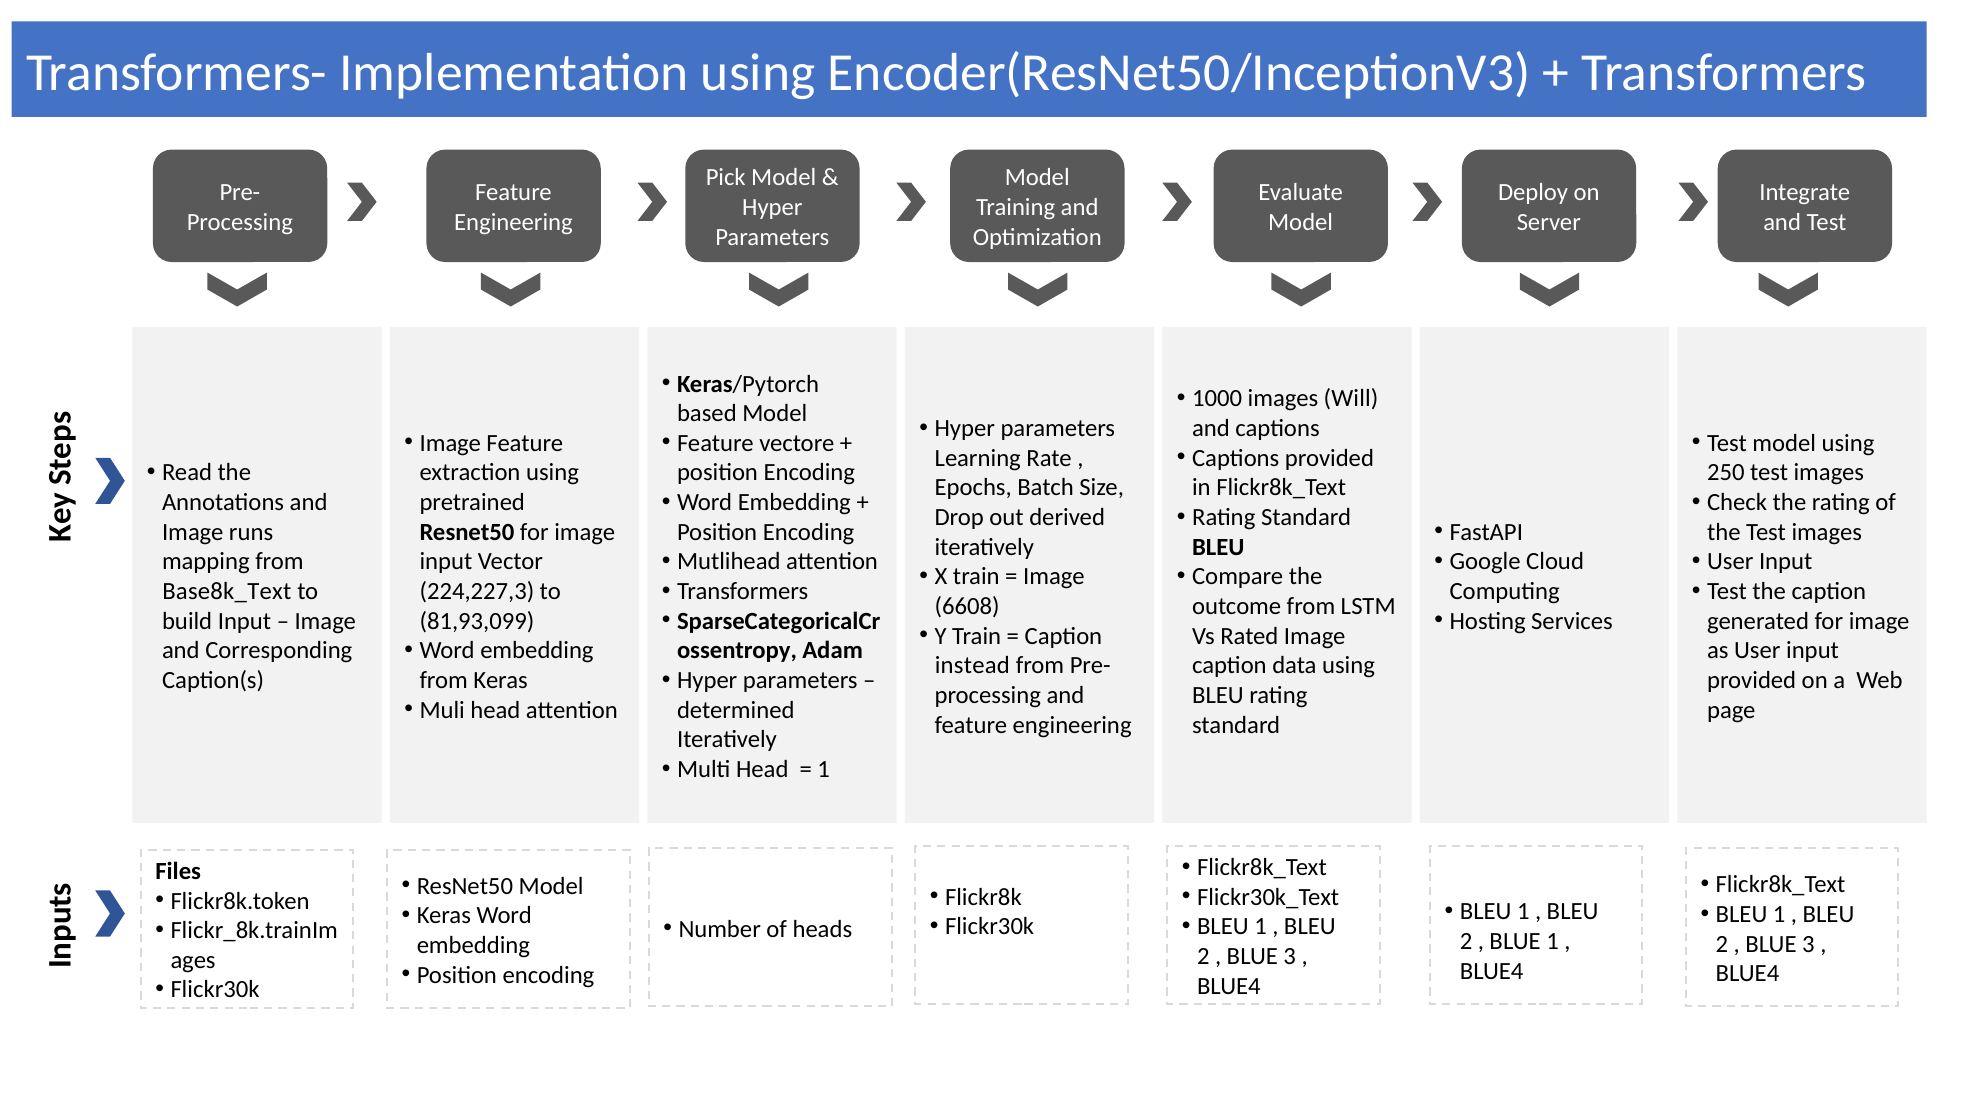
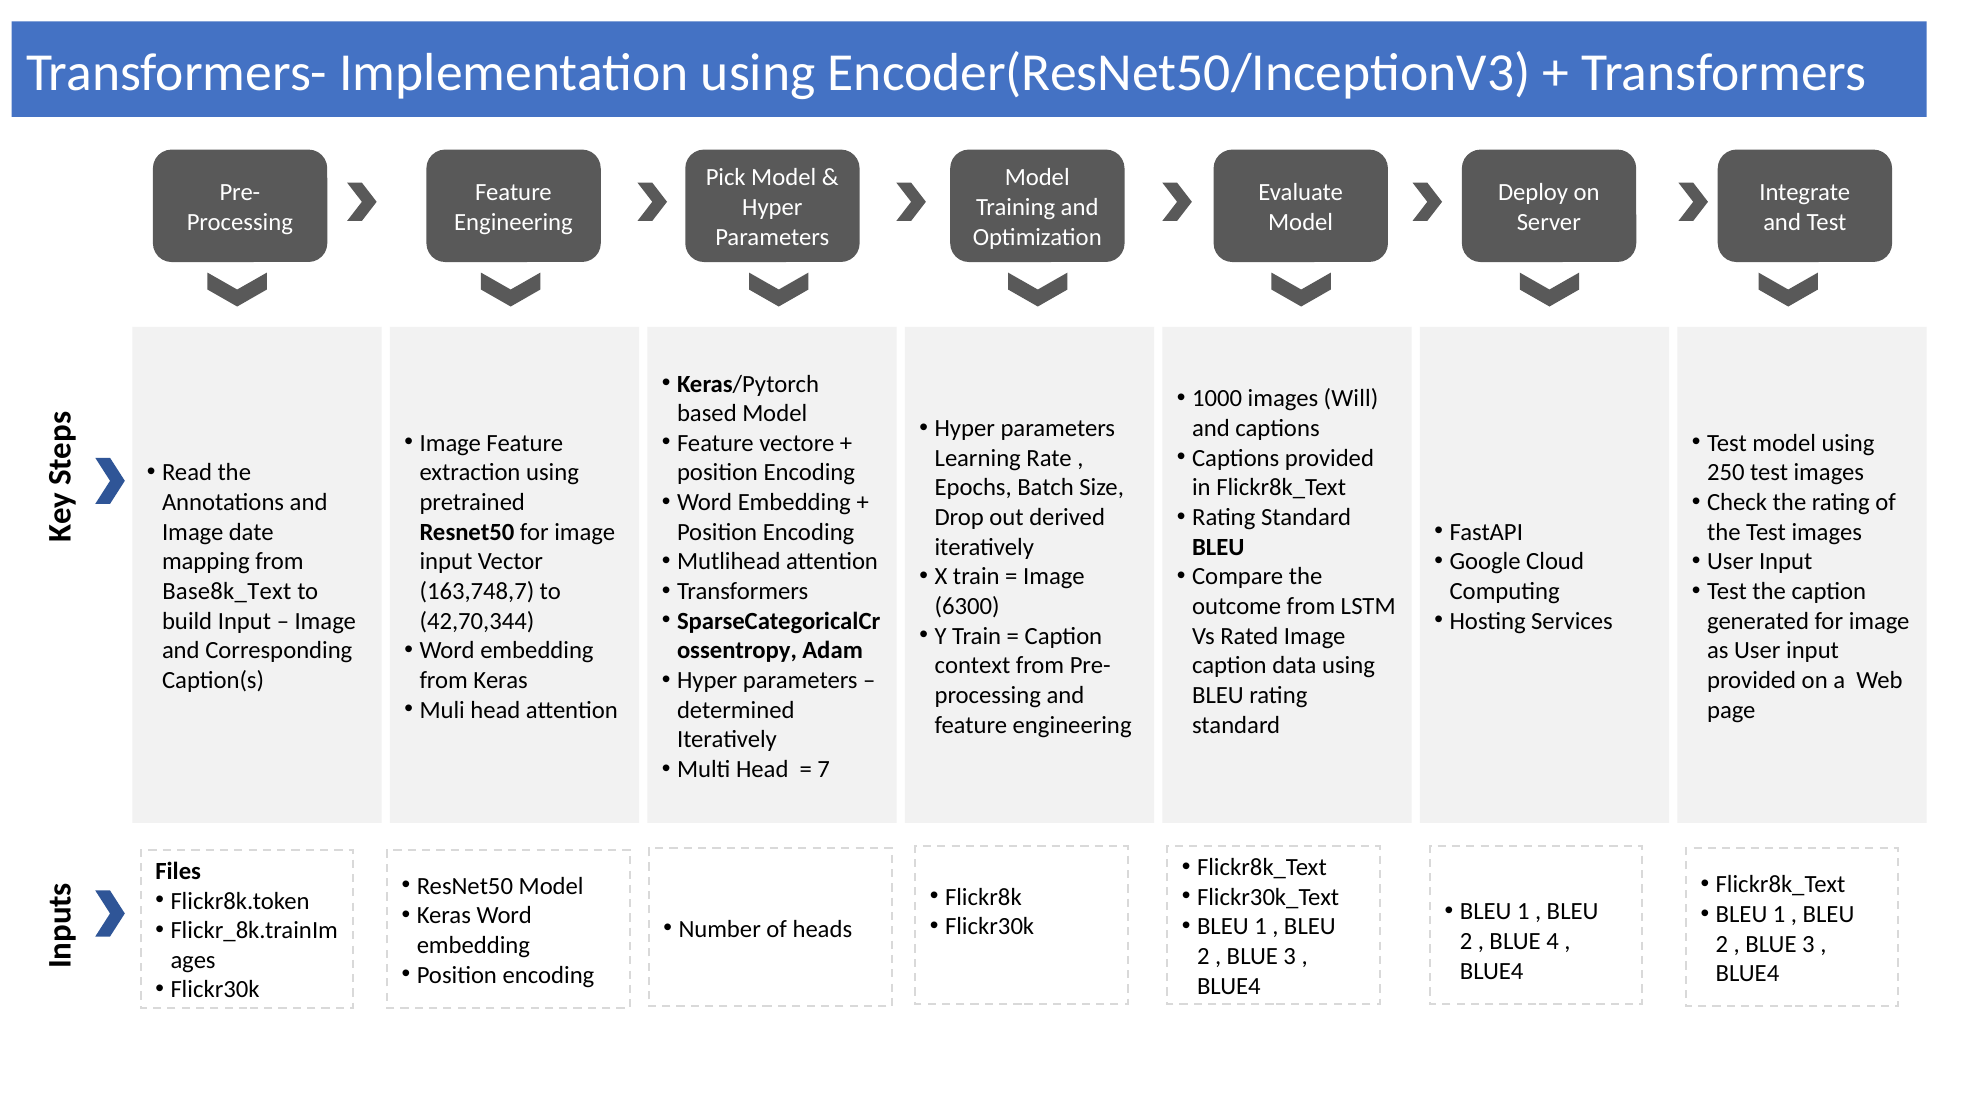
runs: runs -> date (251, 532)
224,227,3: 224,227,3 -> 163,748,7 (477, 592)
6608: 6608 -> 6300 (967, 607)
81,93,099: 81,93,099 -> 42,70,344 (477, 621)
instead: instead -> context (972, 666)
1: 1 -> 7 (824, 770)
BLUE 1: 1 -> 4 (1553, 942)
